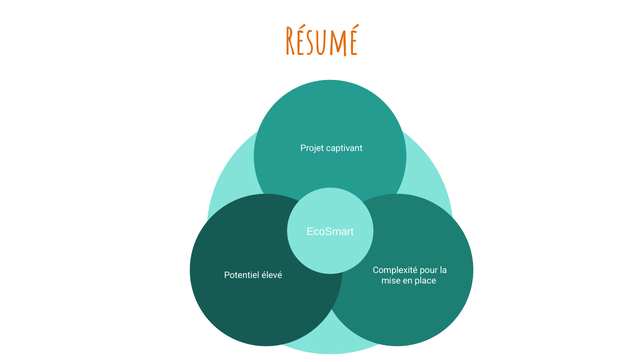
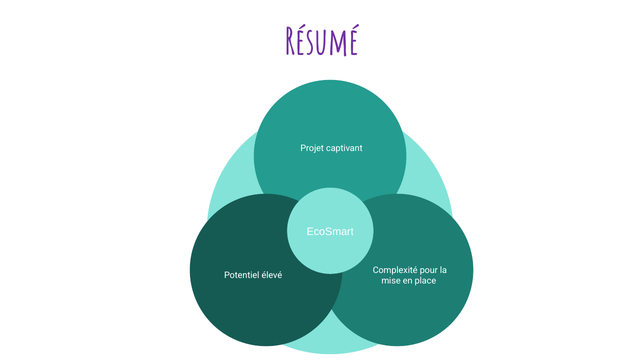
Résumé colour: orange -> purple (322, 43)
